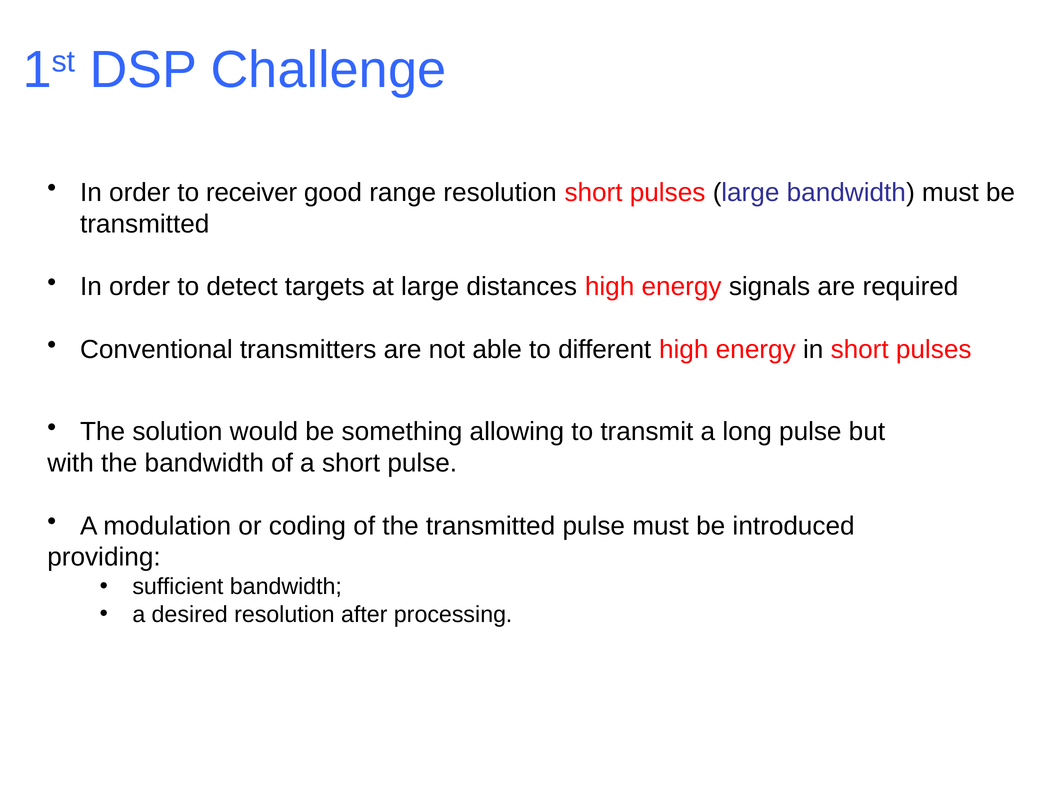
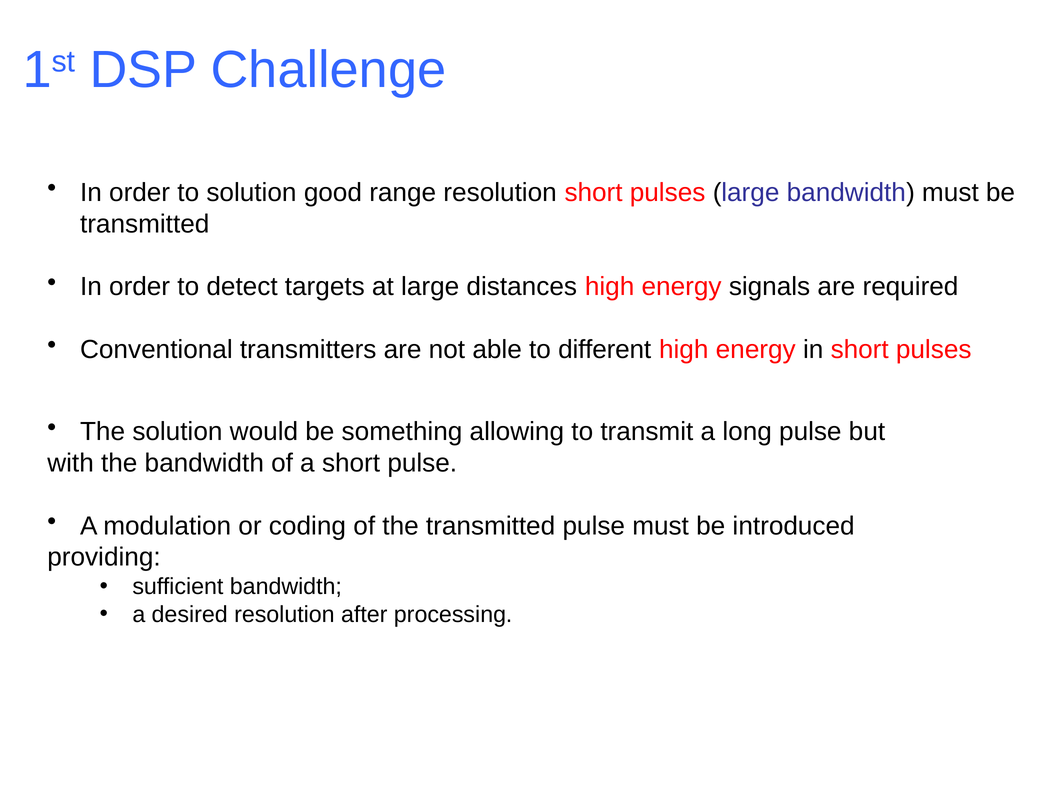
to receiver: receiver -> solution (251, 193)
